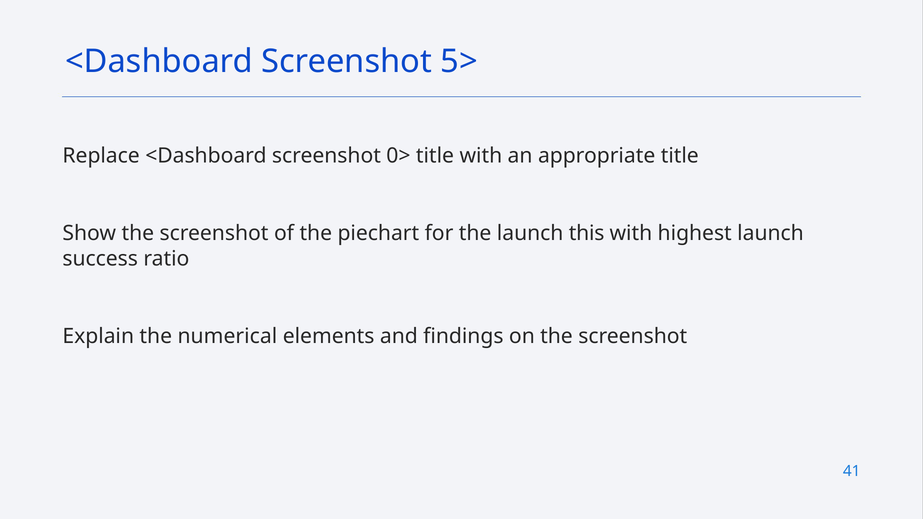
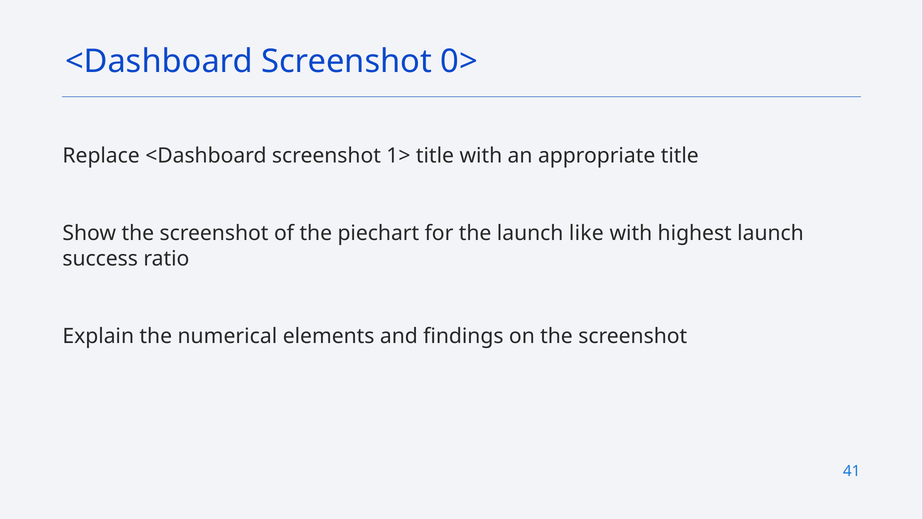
5>: 5> -> 0> (459, 62)
0>: 0> -> 1> (398, 156)
this: this -> like (586, 233)
